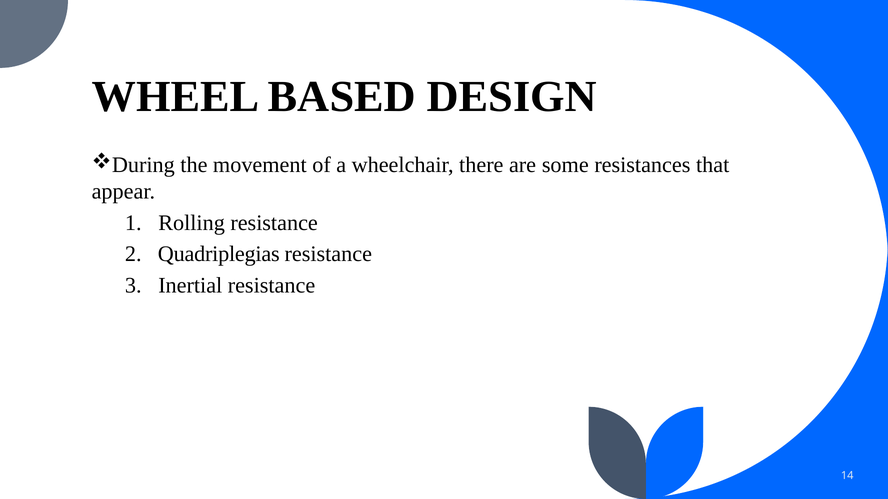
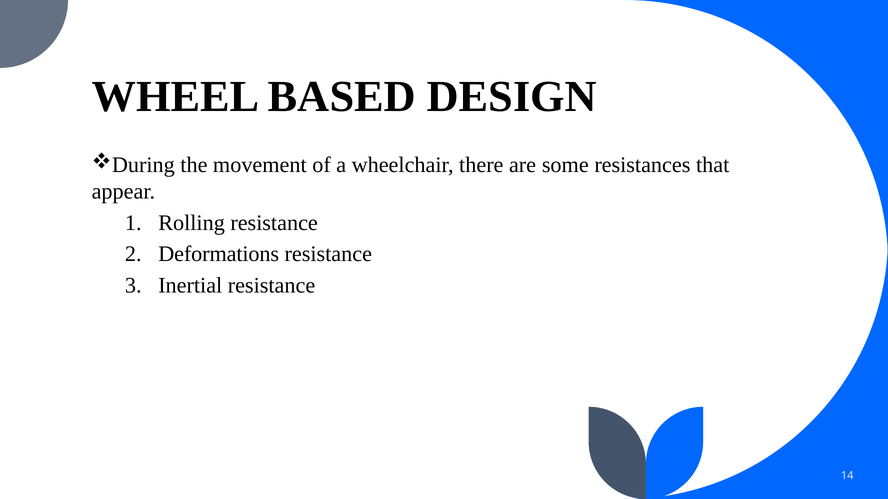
Quadriplegias: Quadriplegias -> Deformations (219, 254)
